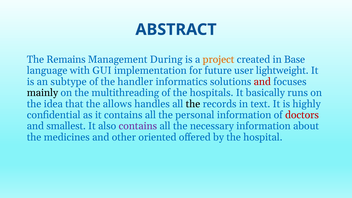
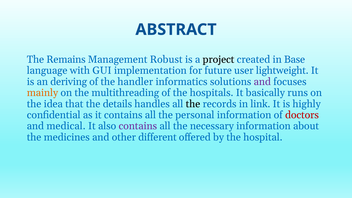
During: During -> Robust (166, 60)
project colour: orange -> black (219, 60)
subtype: subtype -> deriving (69, 82)
and colour: red -> purple (262, 82)
mainly colour: black -> orange (42, 93)
allows: allows -> details (117, 104)
text: text -> link (260, 104)
smallest: smallest -> medical (66, 126)
oriented: oriented -> different (157, 137)
